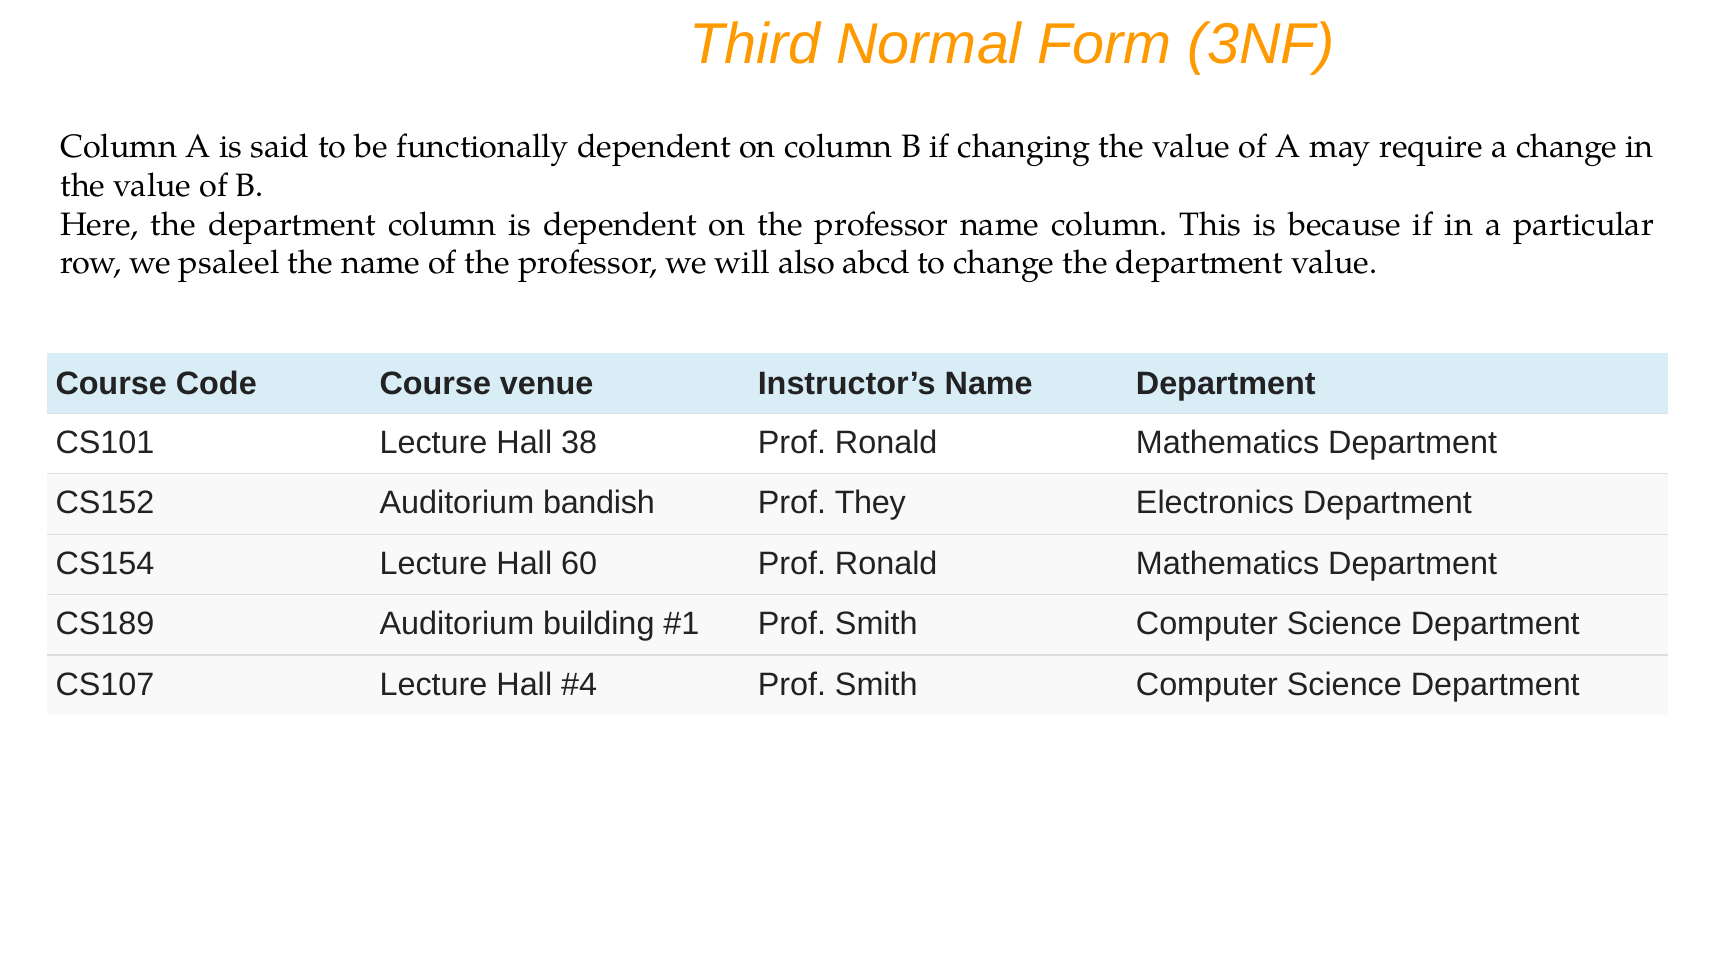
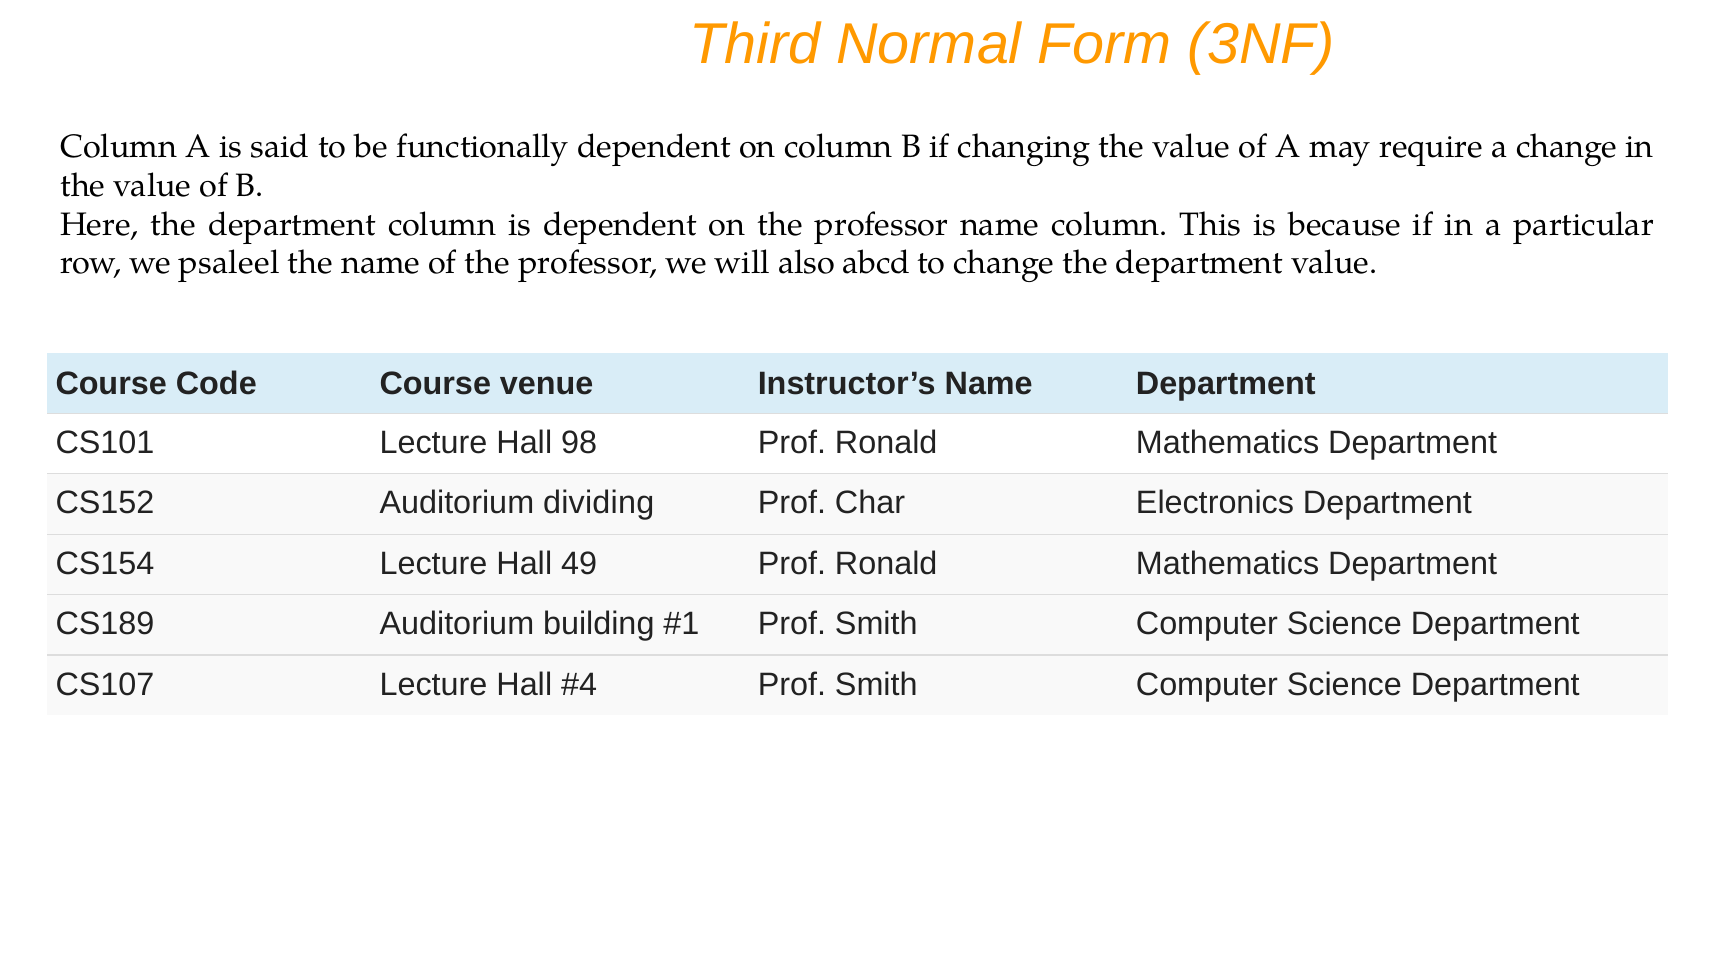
38: 38 -> 98 (579, 443)
bandish: bandish -> dividing (599, 503)
They: They -> Char (870, 503)
60: 60 -> 49 (579, 564)
